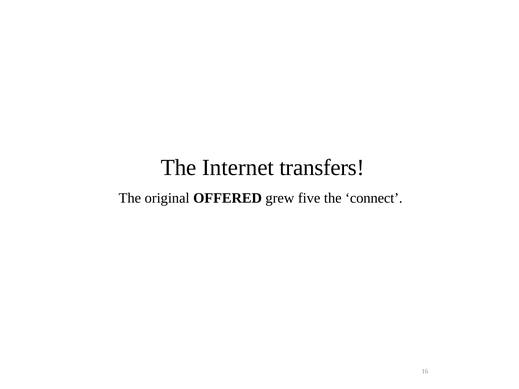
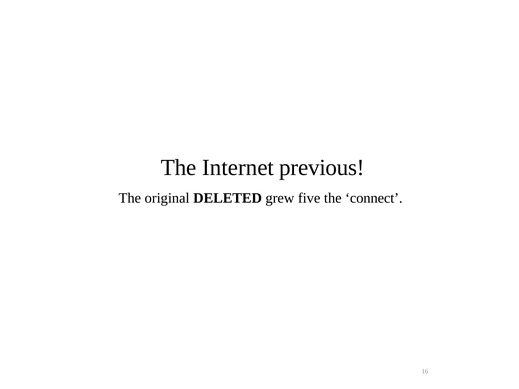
transfers: transfers -> previous (322, 168)
OFFERED: OFFERED -> DELETED (228, 198)
